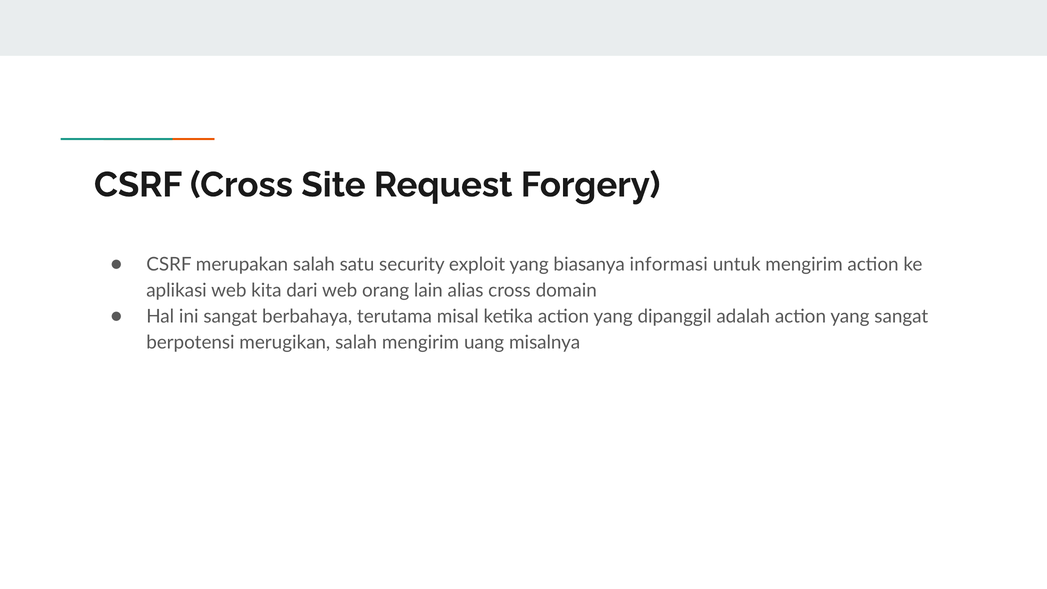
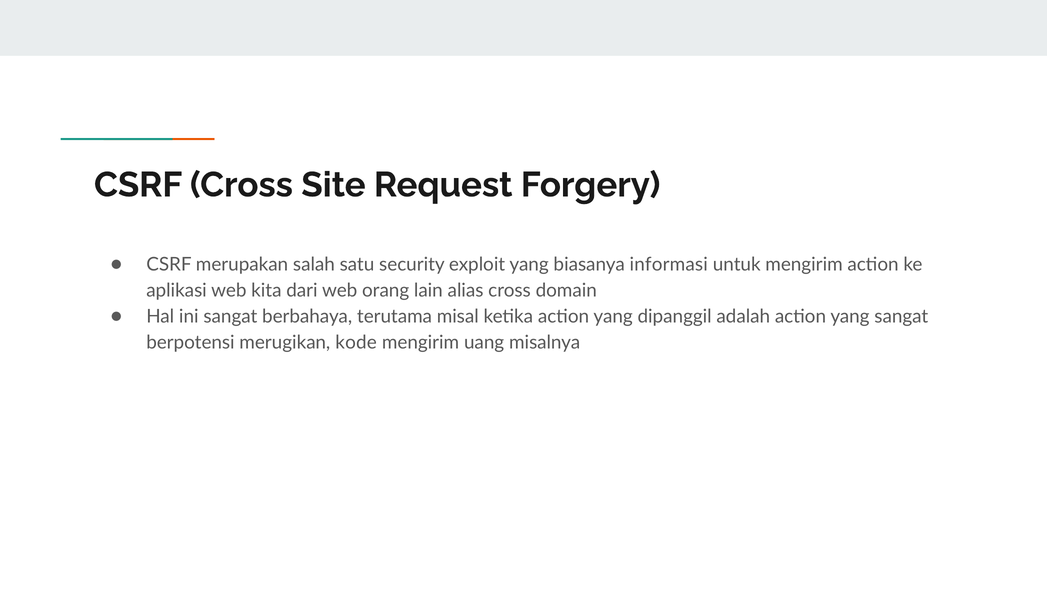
merugikan salah: salah -> kode (356, 342)
